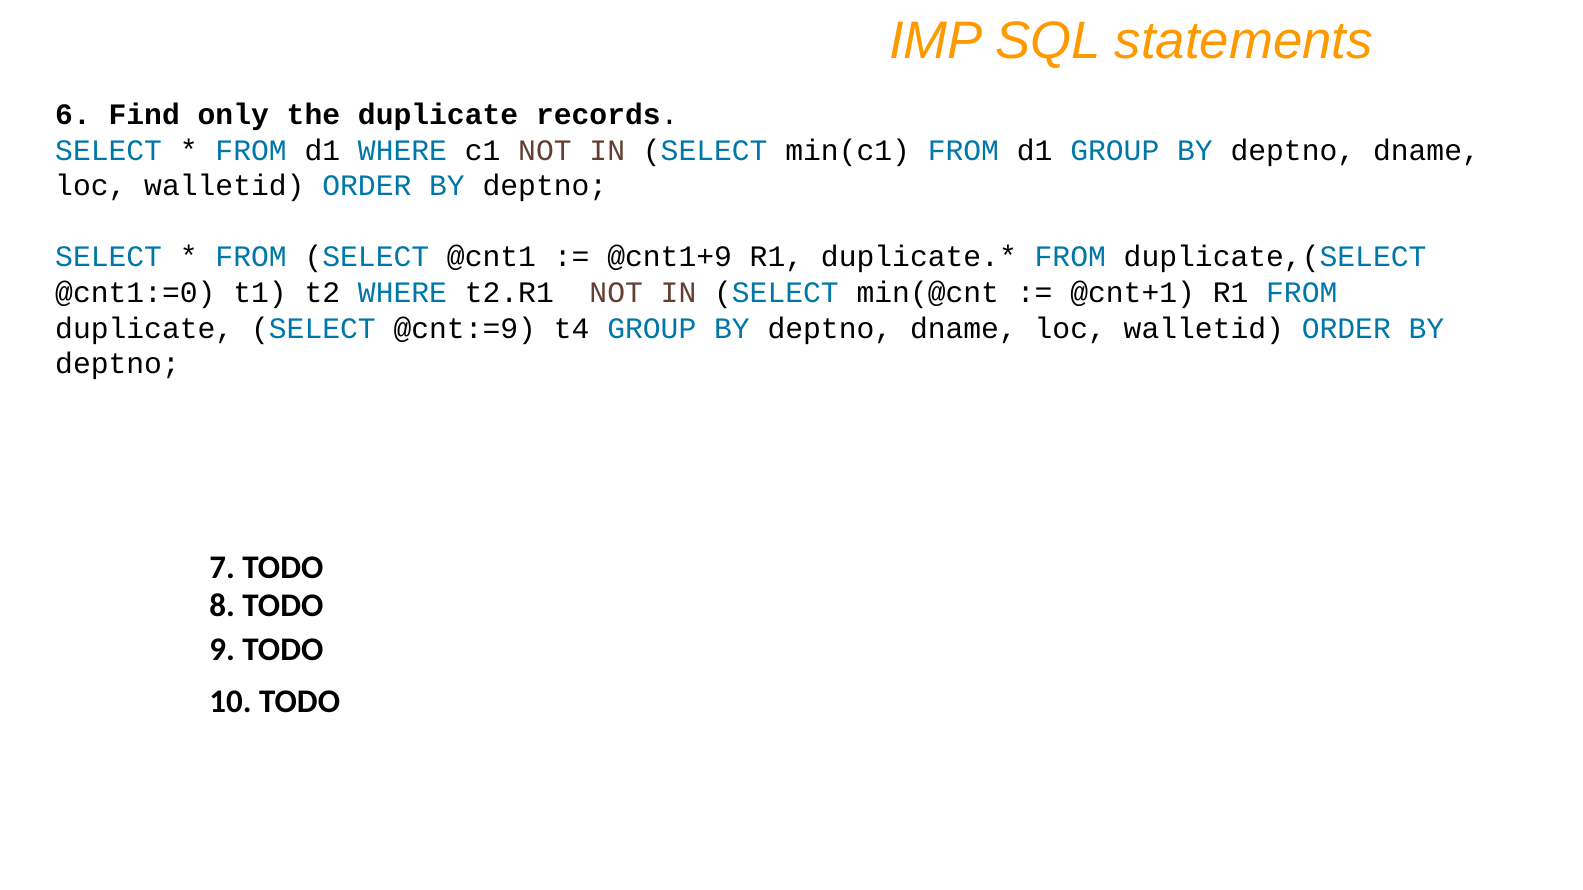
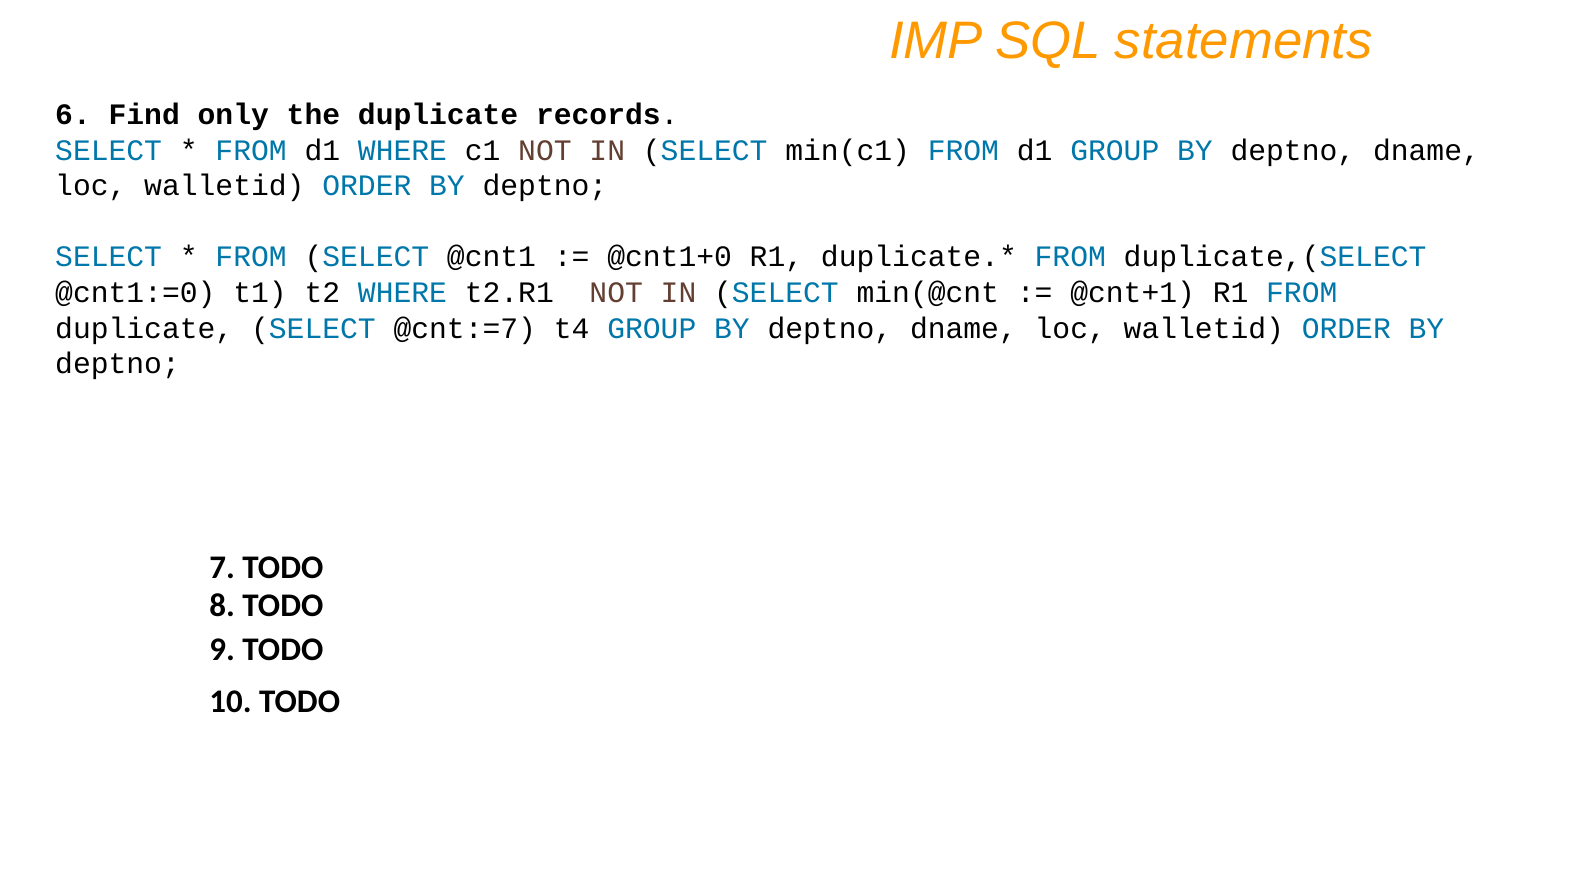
@cnt1+9: @cnt1+9 -> @cnt1+0 (670, 257)
@cnt:=9: @cnt:=9 -> @cnt:=7 (465, 328)
